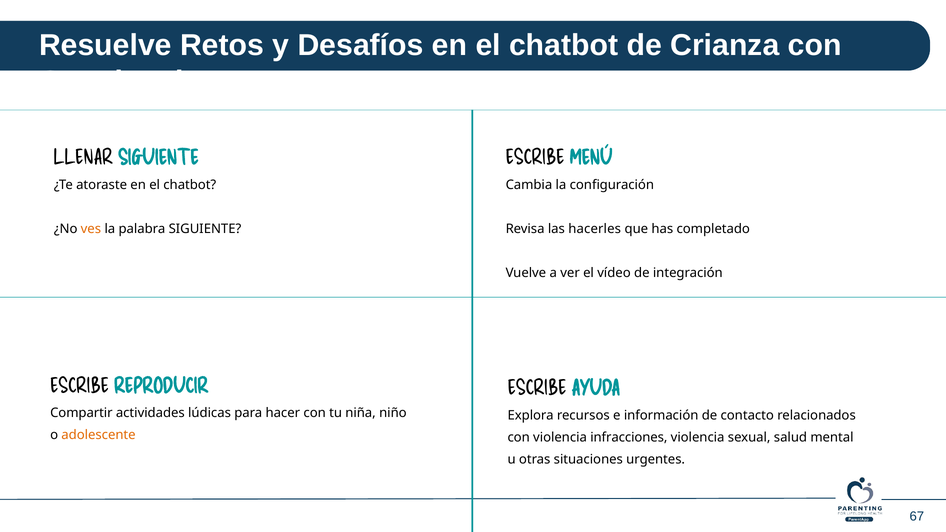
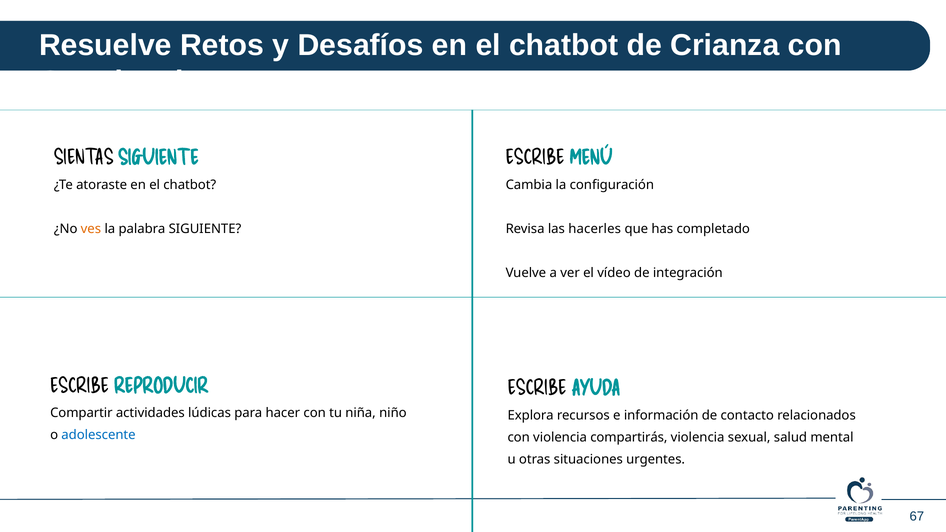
LLENAR: LLENAR -> SIENTAS (84, 158)
adolescente colour: orange -> blue (98, 435)
infracciones: infracciones -> compartirás (629, 437)
